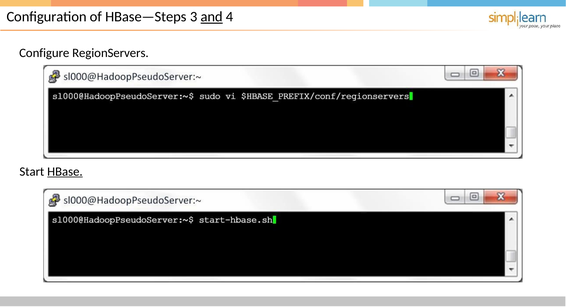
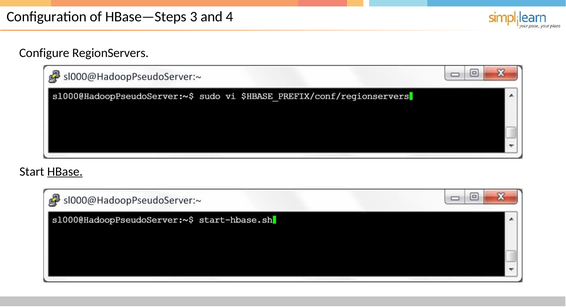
and underline: present -> none (212, 17)
